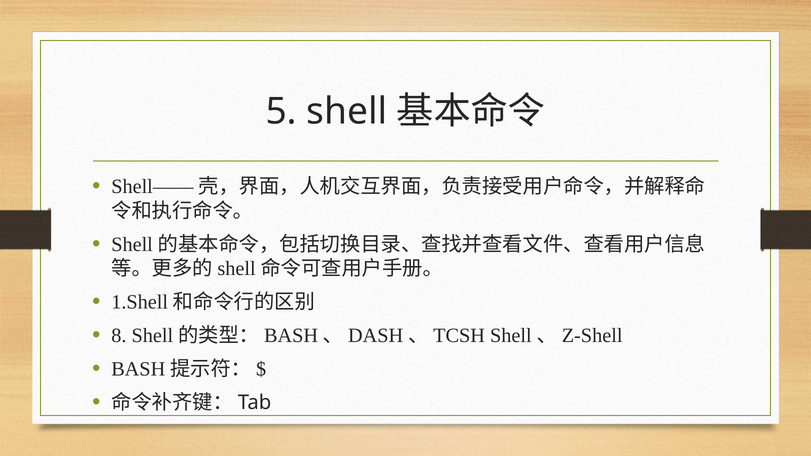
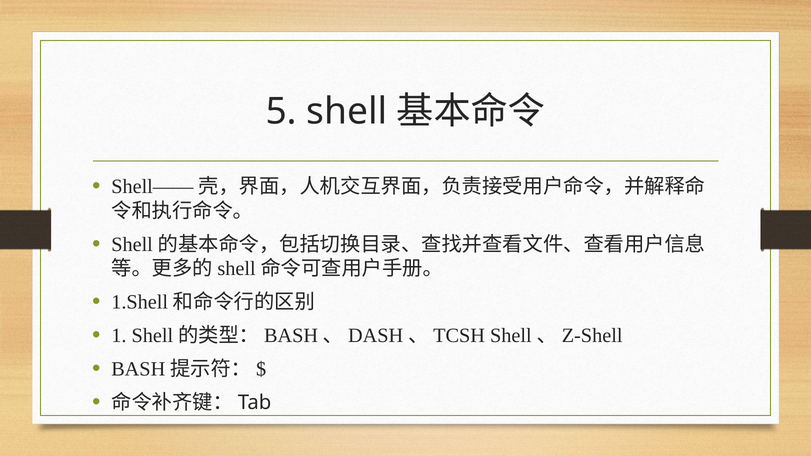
8: 8 -> 1 (119, 336)
